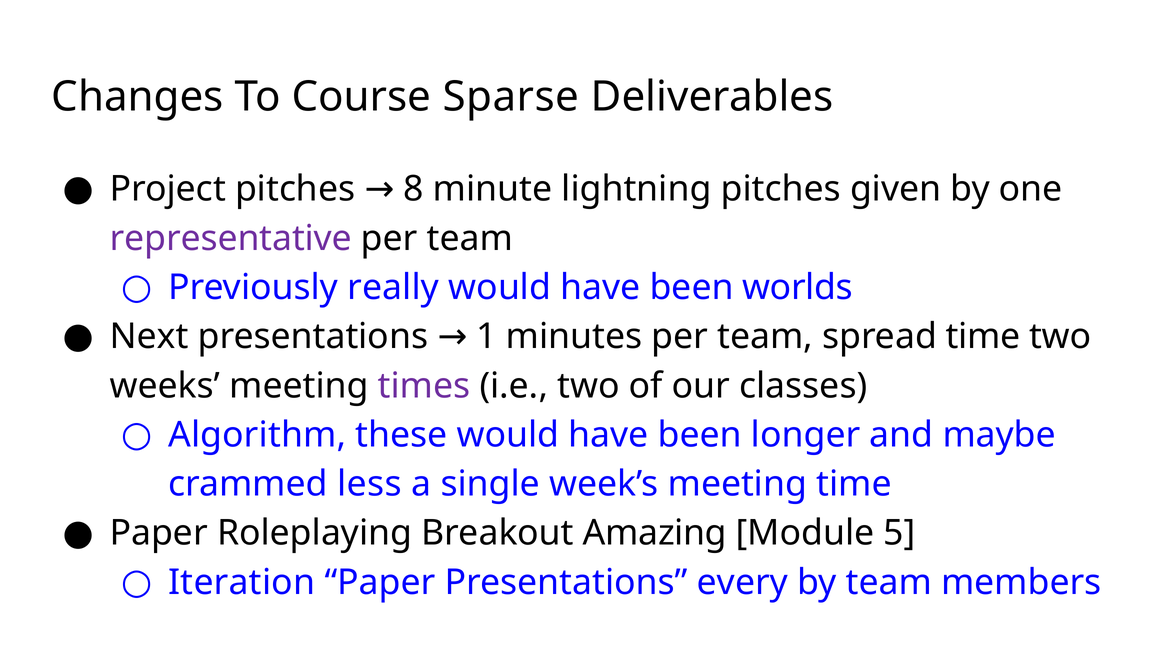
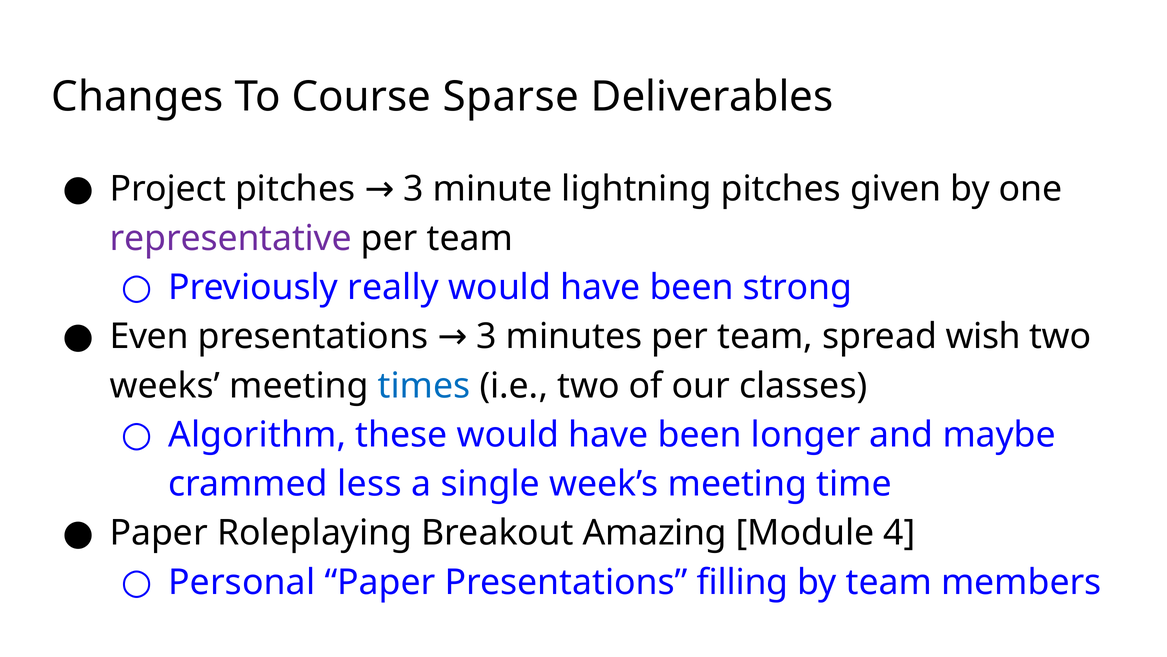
pitches 8: 8 -> 3 (414, 189)
worlds: worlds -> strong (797, 287)
Next: Next -> Even (149, 336)
presentations 1: 1 -> 3 (486, 336)
spread time: time -> wish (983, 336)
times colour: purple -> blue (424, 385)
5: 5 -> 4 (900, 533)
Iteration: Iteration -> Personal (242, 582)
every: every -> filling (743, 582)
